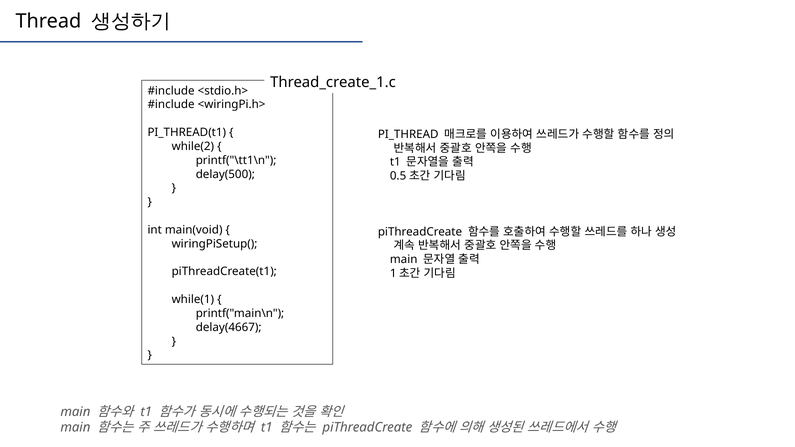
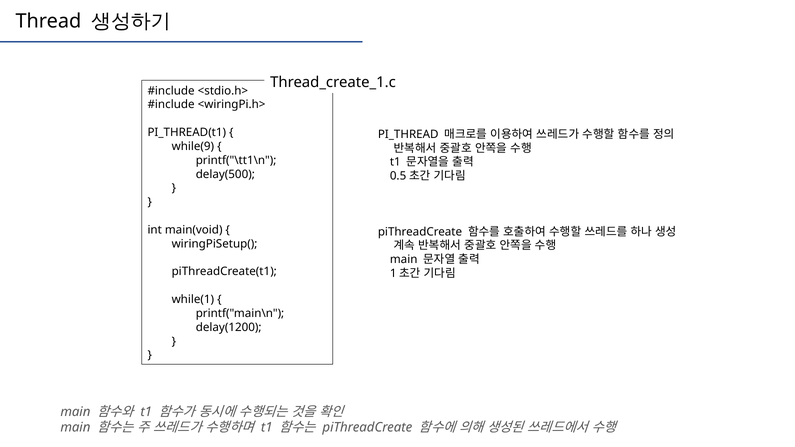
while(2: while(2 -> while(9 (193, 146)
delay(4667: delay(4667 -> delay(1200 (229, 327)
